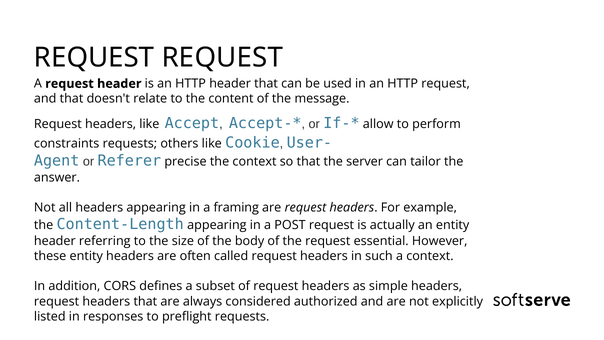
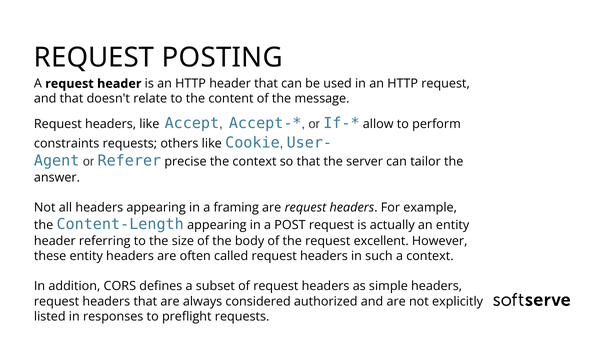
REQUEST REQUEST: REQUEST -> POSTING (222, 58)
essential: essential -> excellent (381, 241)
